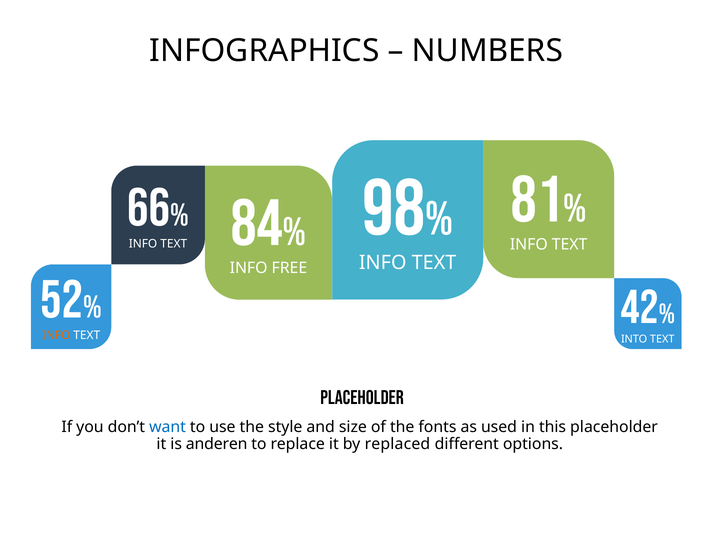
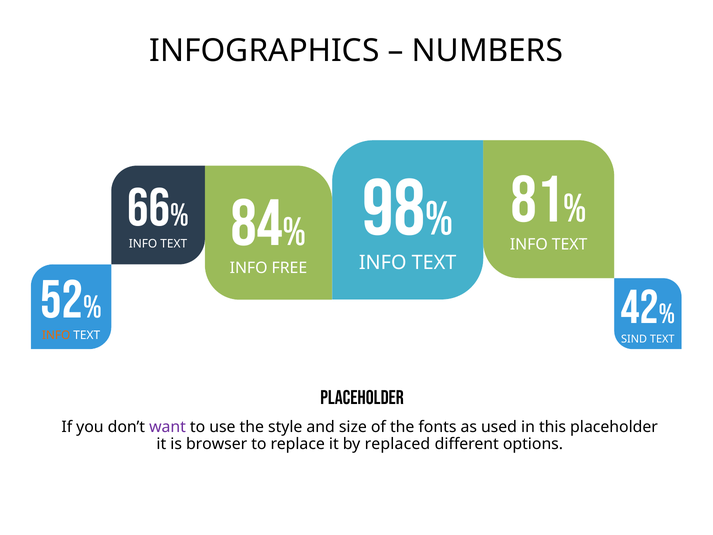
INTO: INTO -> SIND (634, 339)
want colour: blue -> purple (167, 427)
anderen: anderen -> browser (217, 444)
